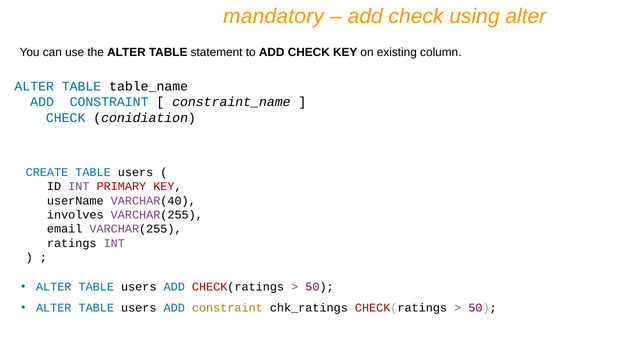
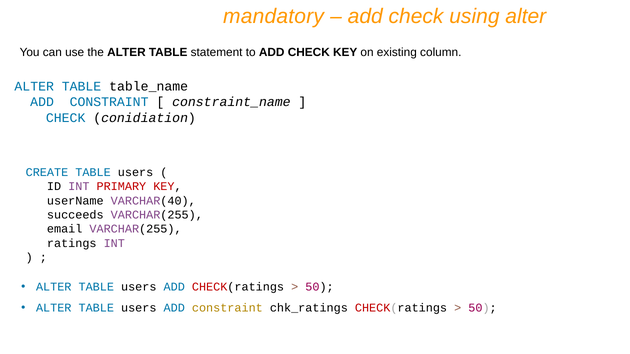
involves: involves -> succeeds (75, 215)
